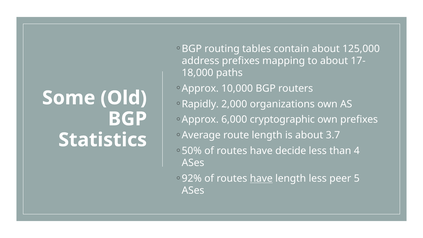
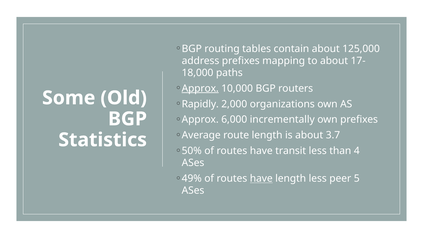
Approx underline: none -> present (200, 88)
cryptographic: cryptographic -> incrementally (282, 120)
decide: decide -> transit (291, 151)
92%: 92% -> 49% (192, 178)
